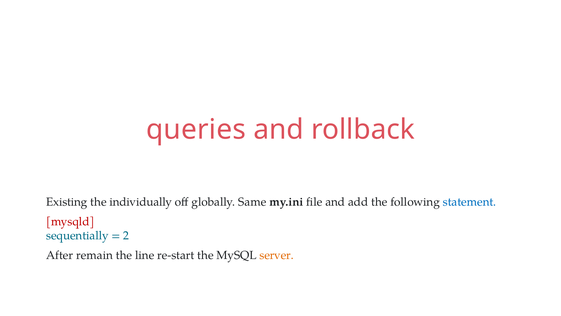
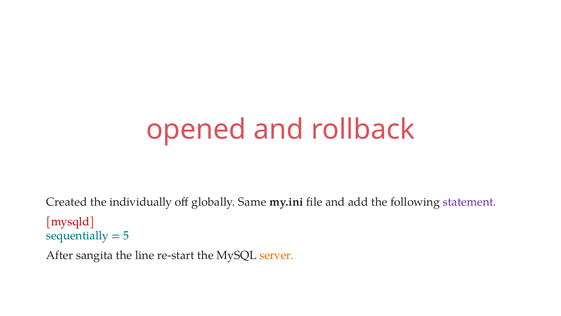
queries: queries -> opened (196, 130)
Existing: Existing -> Created (67, 202)
statement colour: blue -> purple (470, 202)
2: 2 -> 5 (126, 235)
remain: remain -> sangita (95, 255)
